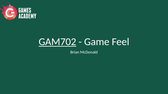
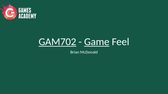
Game underline: none -> present (97, 42)
